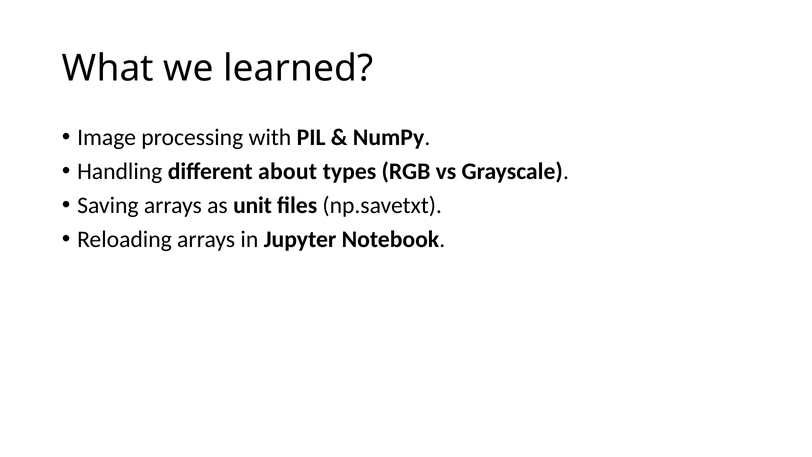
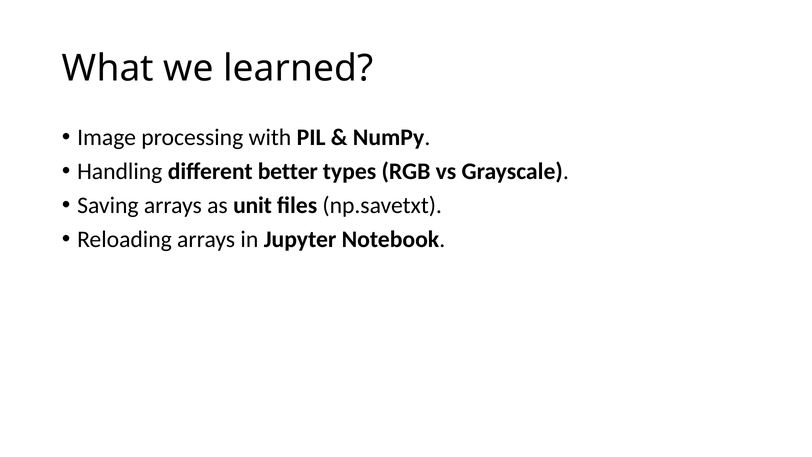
about: about -> better (288, 171)
